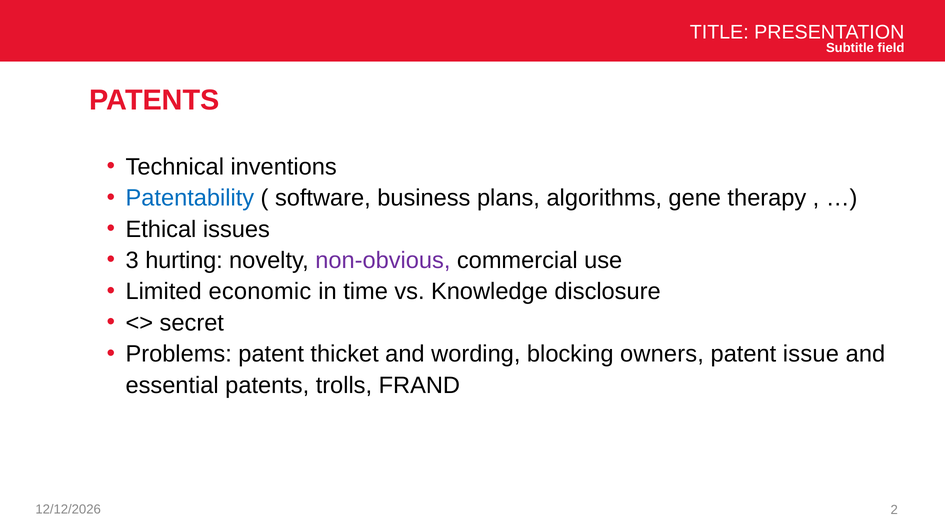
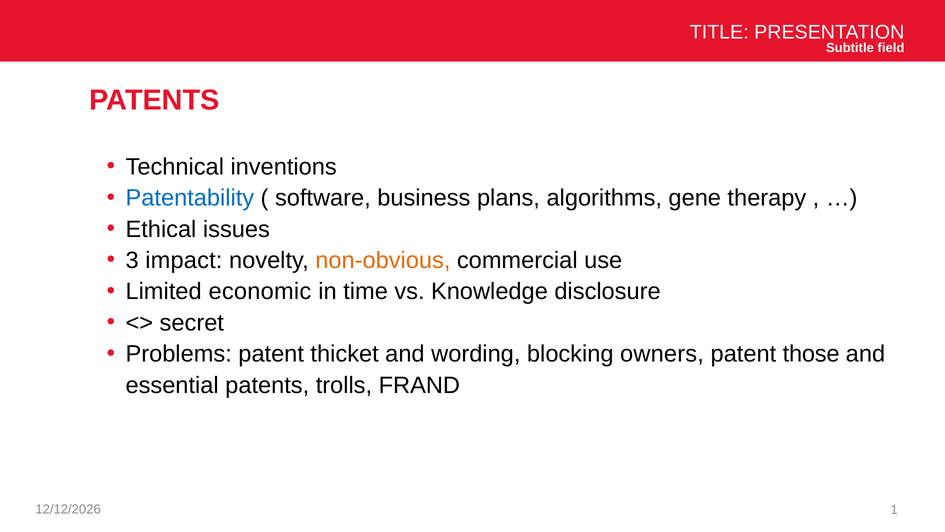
hurting: hurting -> impact (184, 260)
non-obvious colour: purple -> orange (383, 260)
issue: issue -> those (811, 354)
2: 2 -> 1 (894, 510)
